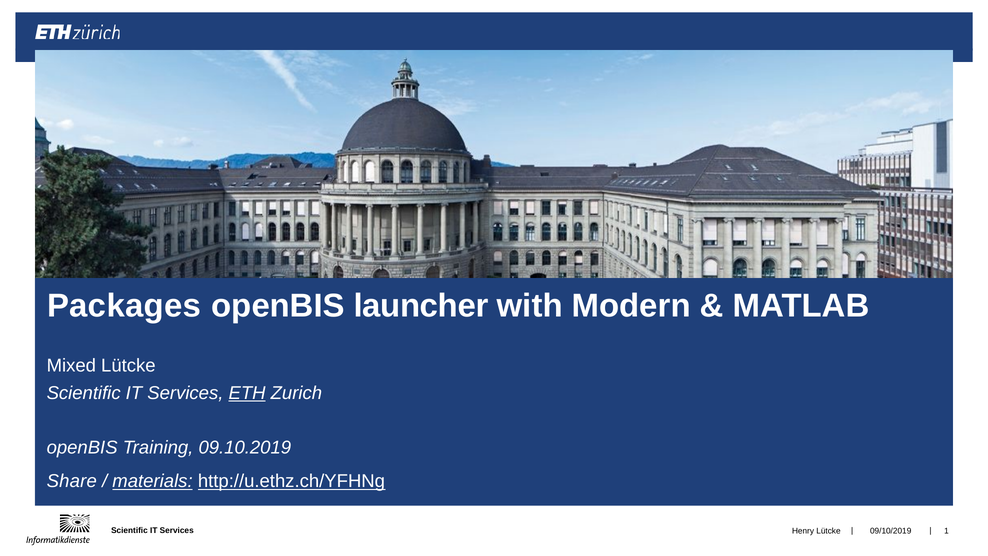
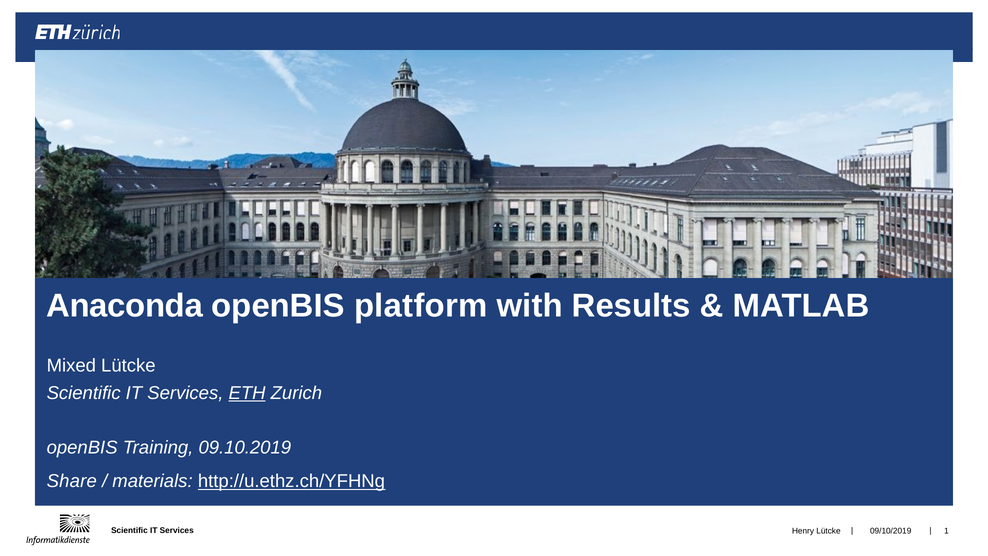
Packages: Packages -> Anaconda (125, 306)
launcher: launcher -> platform (421, 306)
Modern: Modern -> Results (631, 306)
materials underline: present -> none (153, 481)
